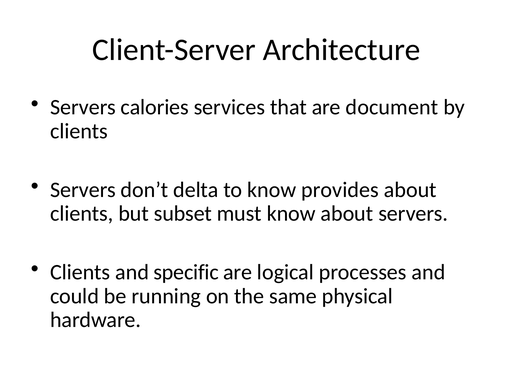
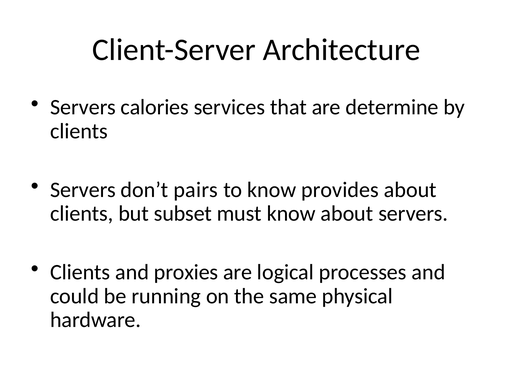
document: document -> determine (392, 107)
delta: delta -> pairs (196, 190)
specific: specific -> proxies (186, 272)
